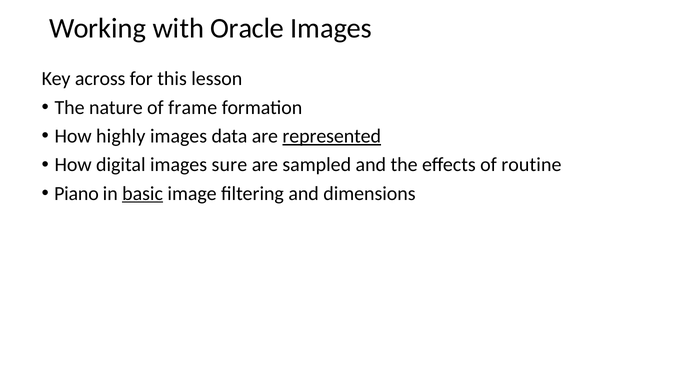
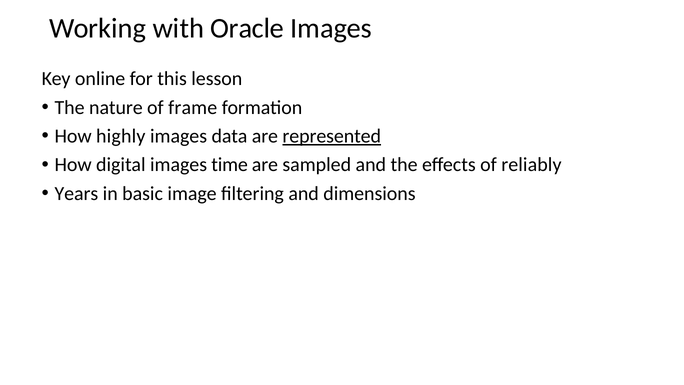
across: across -> online (100, 79)
sure: sure -> time (230, 165)
routine: routine -> reliably (531, 165)
Piano: Piano -> Years (76, 193)
basic underline: present -> none (143, 193)
